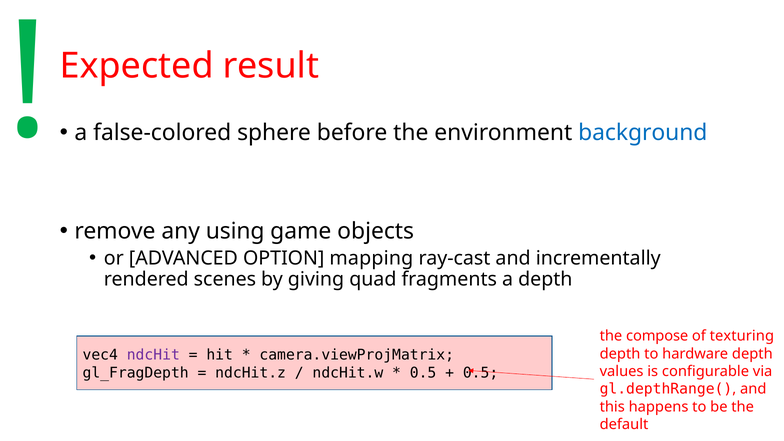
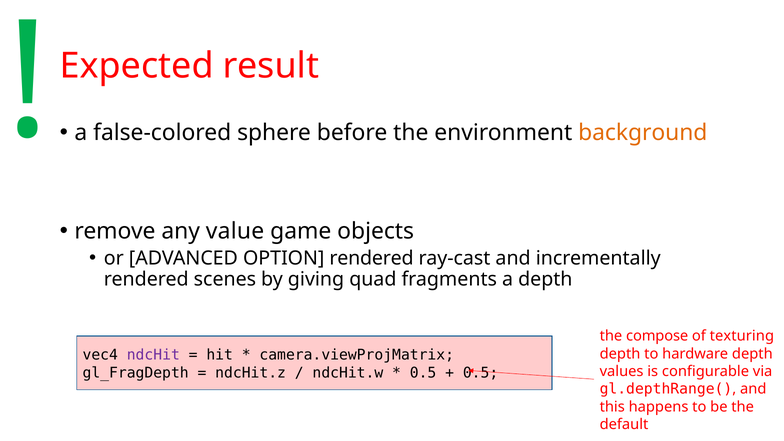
background colour: blue -> orange (643, 133)
using: using -> value (235, 231)
OPTION mapping: mapping -> rendered (372, 258)
